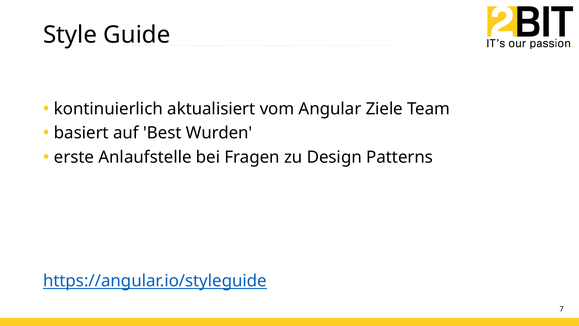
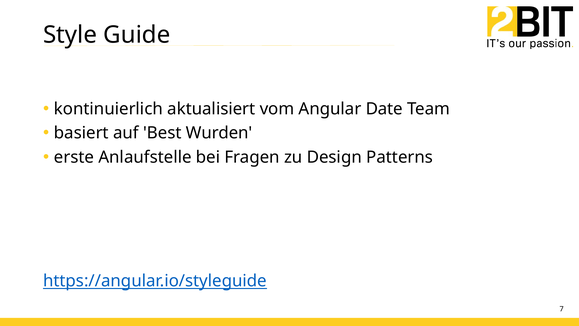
Ziele: Ziele -> Date (384, 109)
